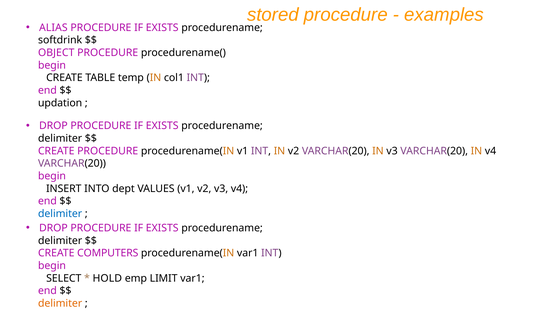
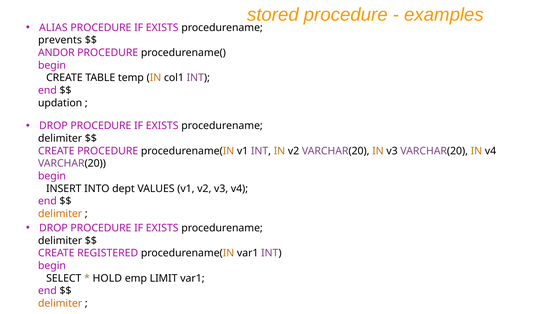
softdrink: softdrink -> prevents (60, 40)
OBJECT: OBJECT -> ANDOR (56, 53)
delimiter colour: blue -> orange (60, 214)
COMPUTERS: COMPUTERS -> REGISTERED (108, 253)
